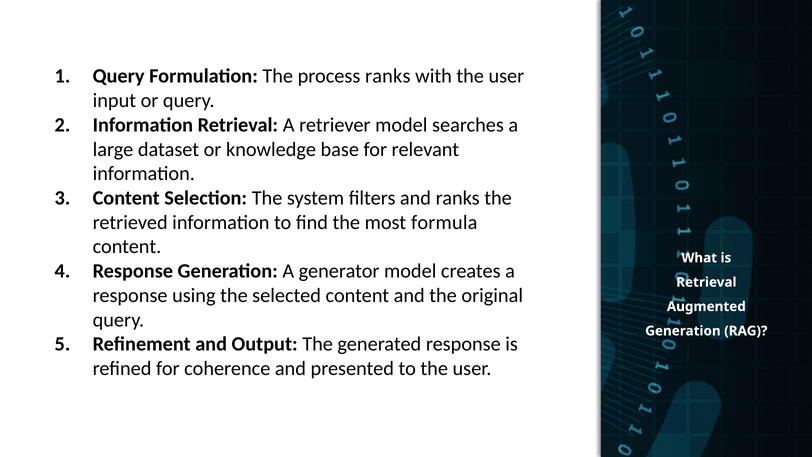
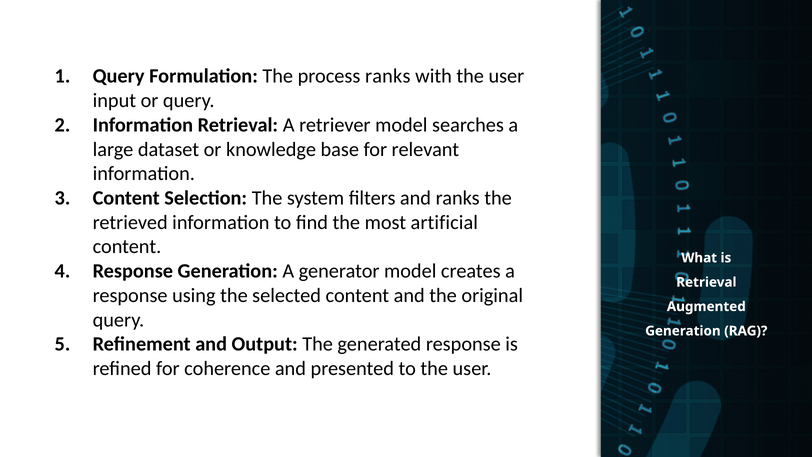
formula: formula -> artificial (444, 222)
